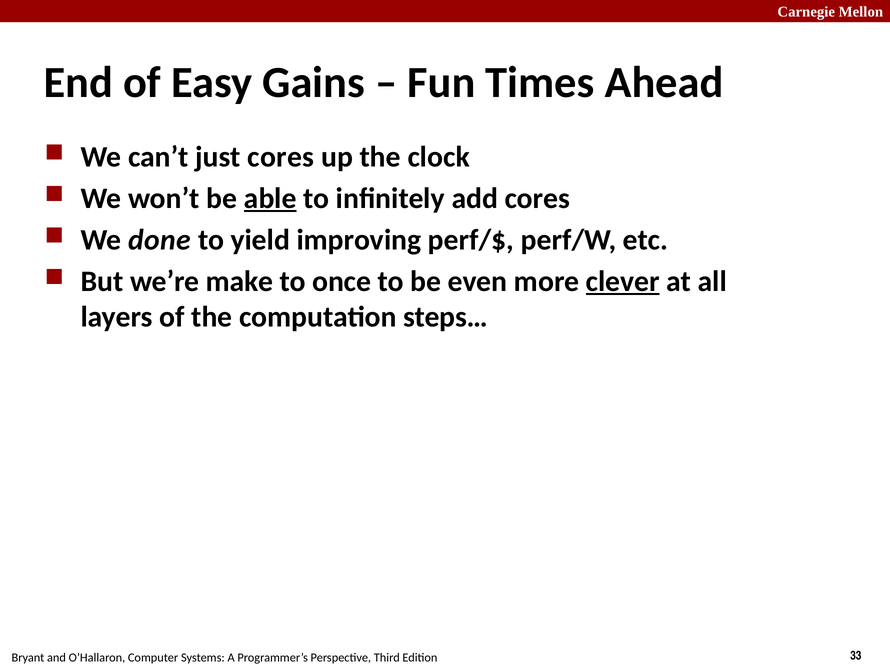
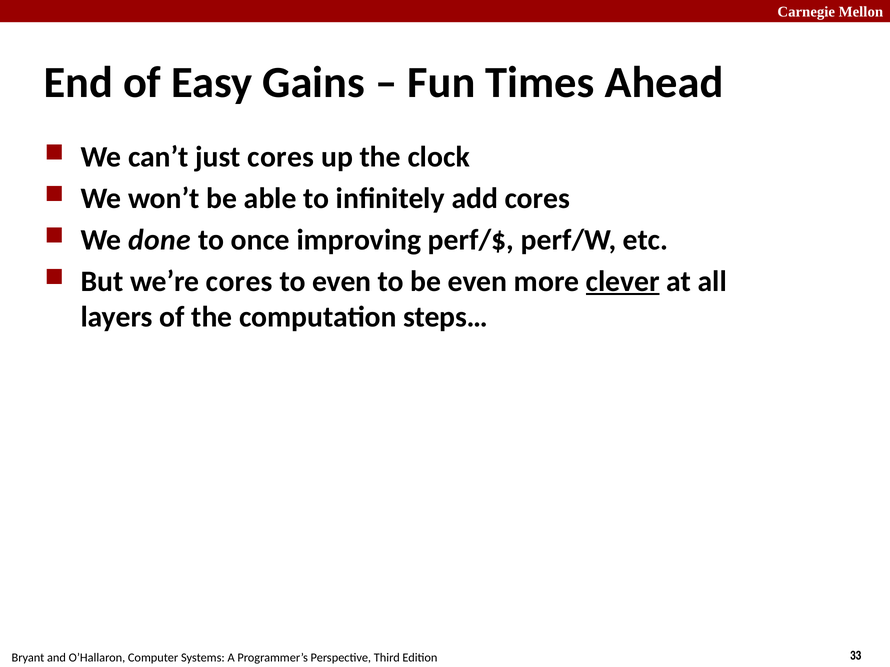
able underline: present -> none (270, 198)
yield: yield -> once (260, 240)
we’re make: make -> cores (239, 281)
to once: once -> even (342, 281)
